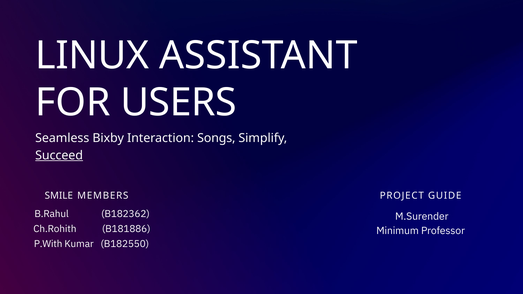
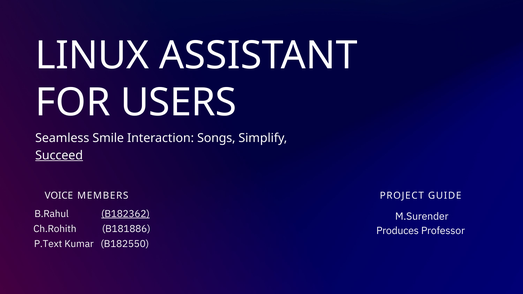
Bixby: Bixby -> Smile (108, 138)
SMILE: SMILE -> VOICE (59, 196)
B182362 underline: none -> present (125, 214)
Minimum: Minimum -> Produces (398, 231)
P.With: P.With -> P.Text (48, 244)
